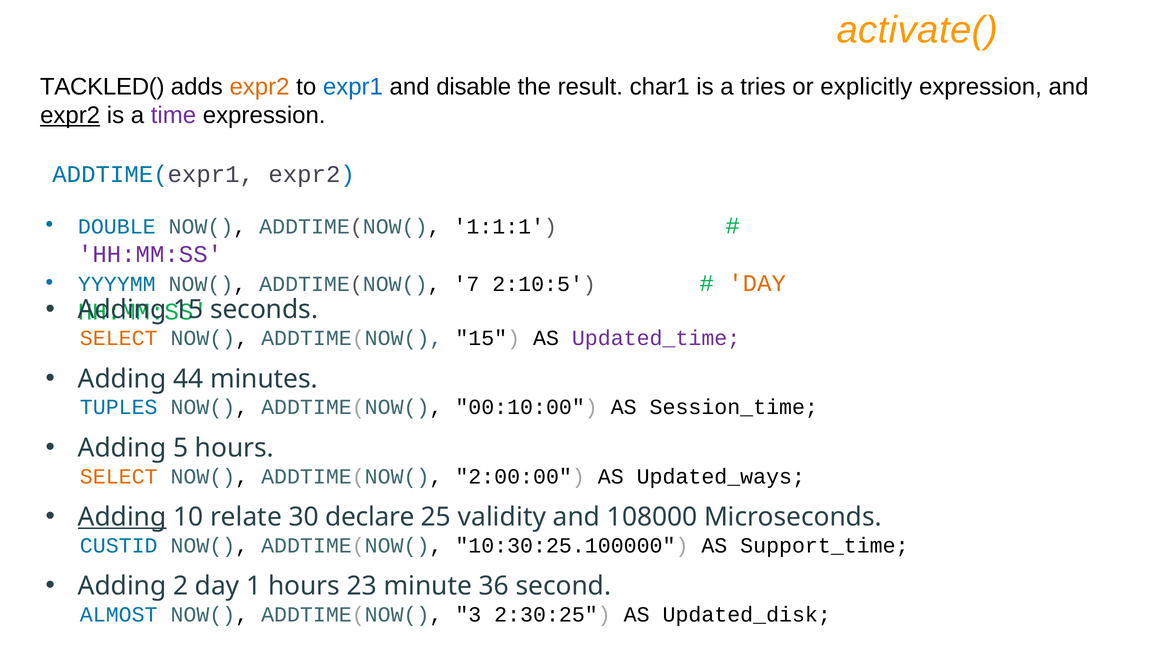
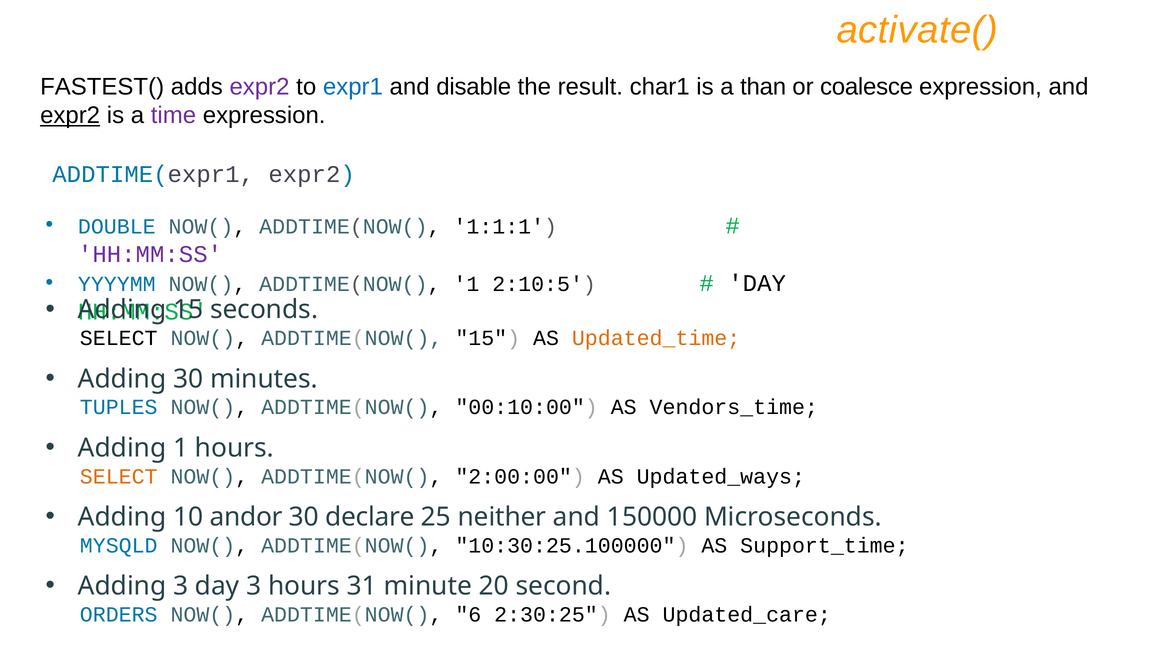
TACKLED(: TACKLED( -> FASTEST( (102, 87)
expr2 colour: orange -> purple (260, 87)
tries: tries -> than (763, 87)
explicitly: explicitly -> coalesce (867, 87)
ADDTIME(NOW( 7: 7 -> 1 (466, 284)
DAY colour: orange -> black (757, 283)
SELECT colour: orange -> black (119, 338)
Updated_time colour: purple -> orange (656, 338)
Adding 44: 44 -> 30 (188, 378)
Session_time: Session_time -> Vendors_time (734, 407)
Adding 5: 5 -> 1 (181, 448)
Adding underline: present -> none (122, 517)
relate: relate -> andor (246, 517)
validity: validity -> neither (502, 517)
108000: 108000 -> 150000 (652, 517)
CUSTID: CUSTID -> MYSQLD (119, 545)
Adding 2: 2 -> 3 (181, 586)
day 1: 1 -> 3 (254, 586)
23: 23 -> 31 (362, 586)
36: 36 -> 20 (494, 586)
ALMOST: ALMOST -> ORDERS (119, 614)
3: 3 -> 6 (468, 614)
Updated_disk: Updated_disk -> Updated_care (747, 614)
